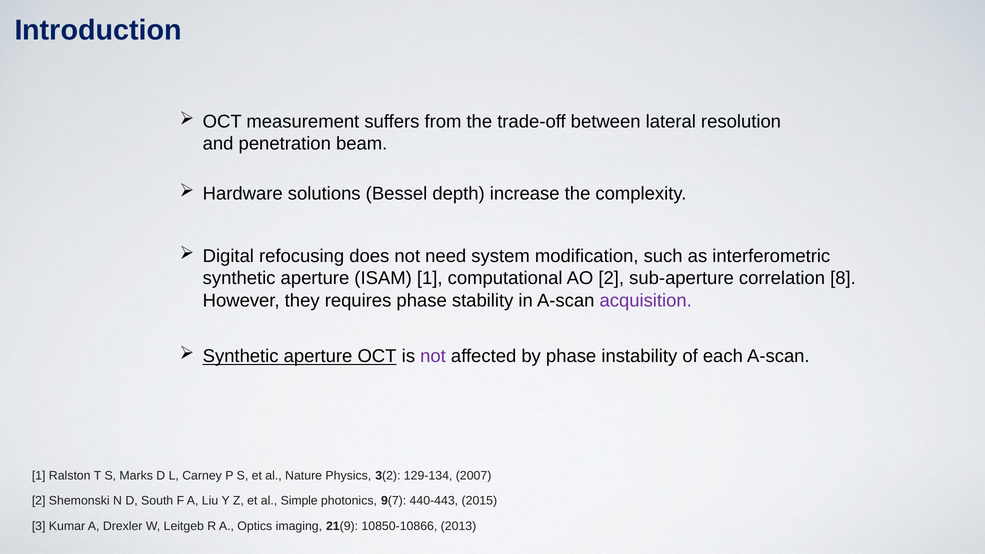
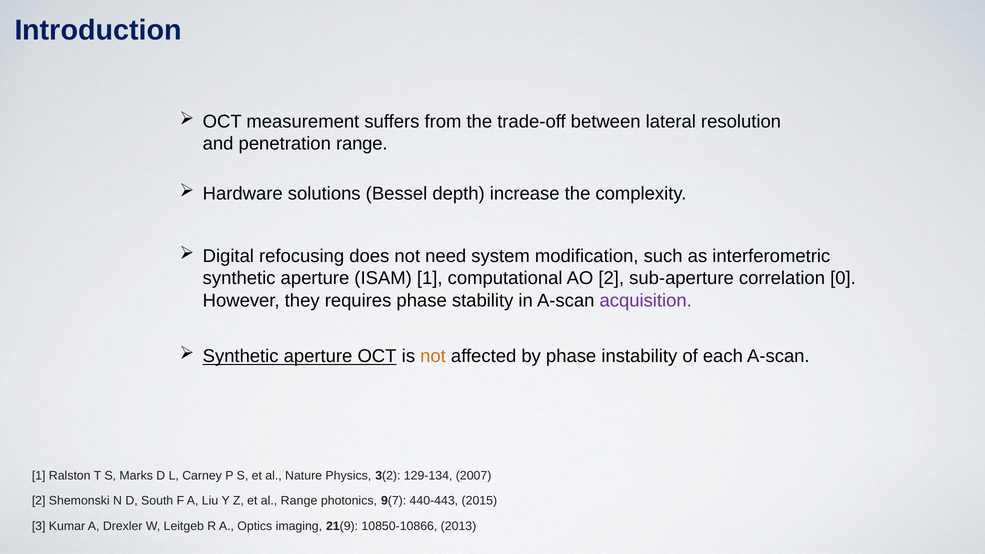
penetration beam: beam -> range (362, 144)
8: 8 -> 0 (843, 278)
not colour: purple -> orange (433, 356)
al Simple: Simple -> Range (299, 501)
